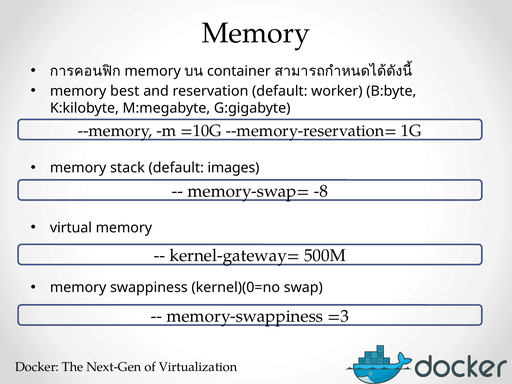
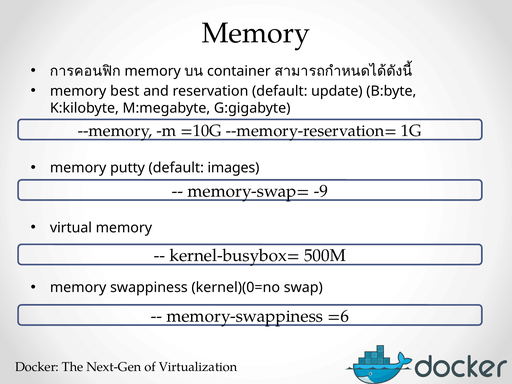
worker: worker -> update (337, 91)
stack: stack -> putty (128, 168)
-8: -8 -> -9 (321, 191)
kernel-gateway=: kernel-gateway= -> kernel-busybox= (235, 256)
=3: =3 -> =6 (338, 316)
